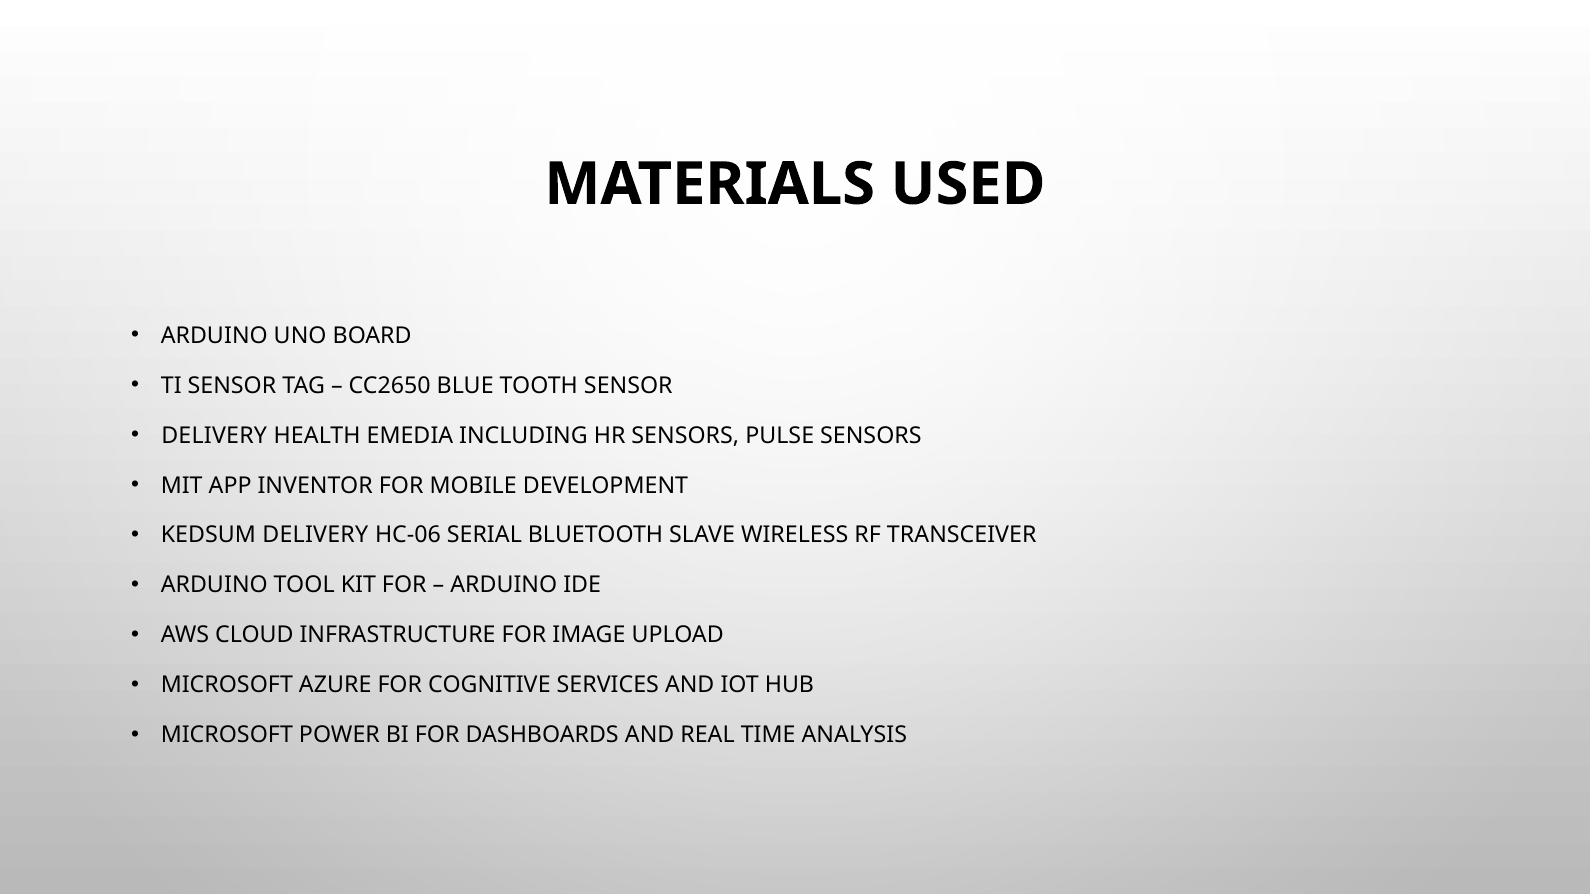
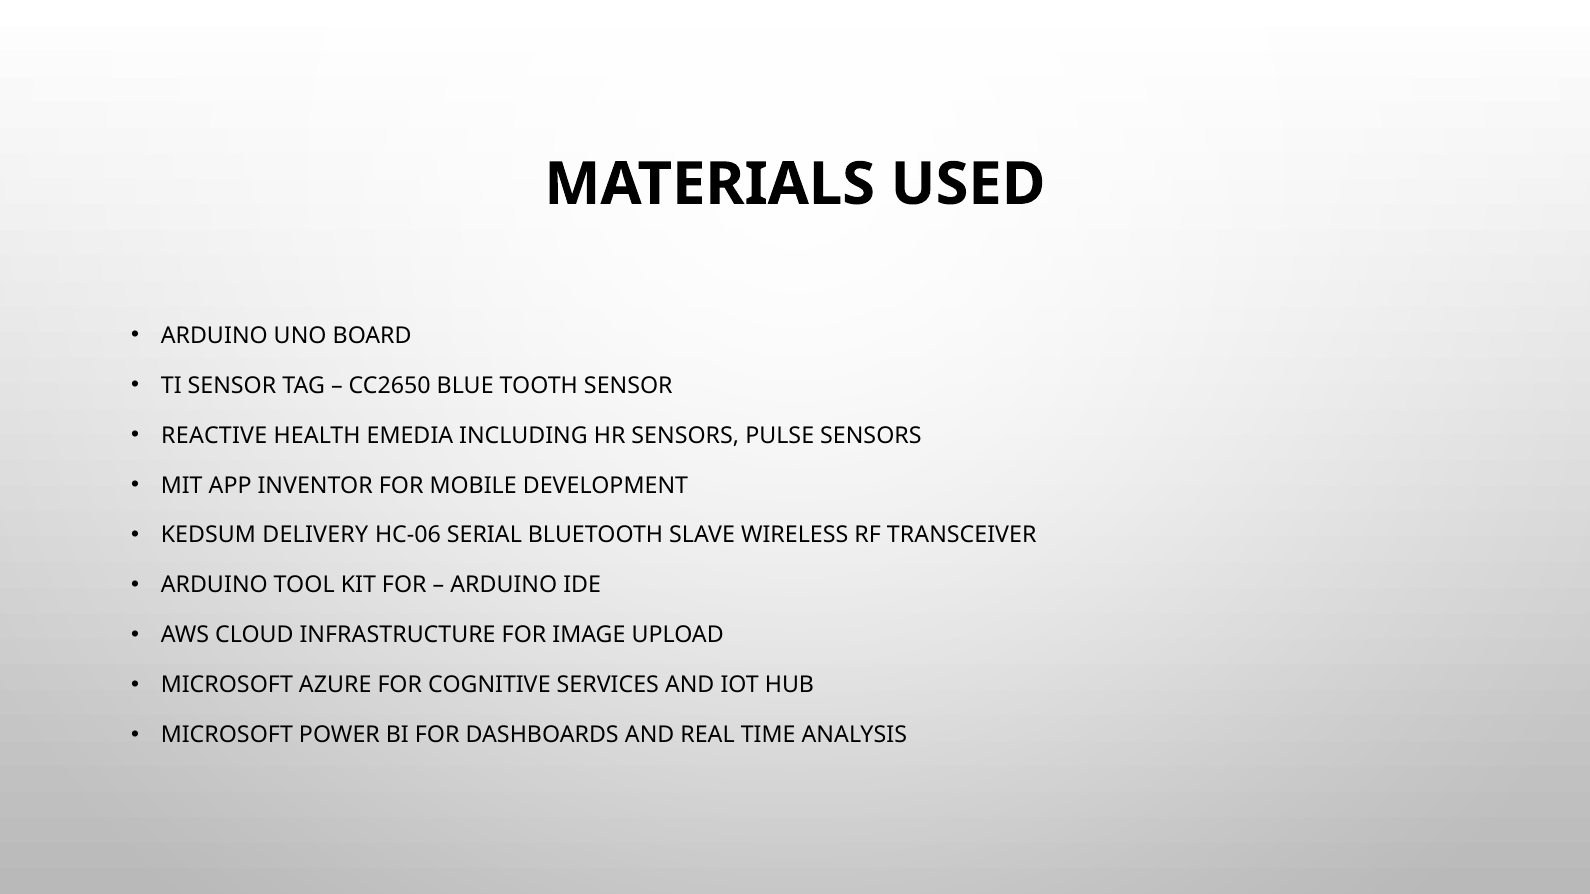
DELIVERY: DELIVERY -> REACTIVE (214, 436)
